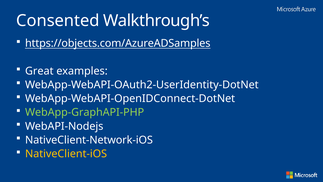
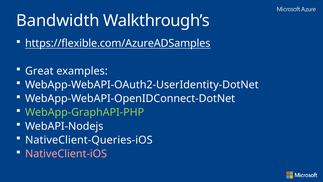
Consented: Consented -> Bandwidth (58, 21)
https://objects.com/AzureADSamples: https://objects.com/AzureADSamples -> https://flexible.com/AzureADSamples (118, 43)
NativeClient-Network-iOS: NativeClient-Network-iOS -> NativeClient-Queries-iOS (89, 140)
NativeClient-iOS colour: yellow -> pink (66, 154)
